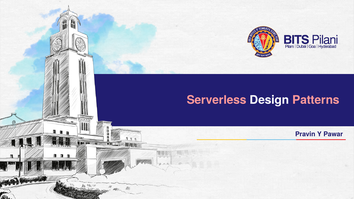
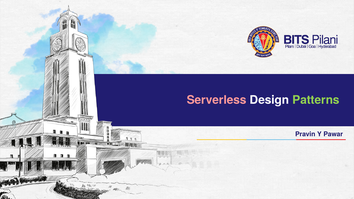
Patterns colour: pink -> light green (316, 100)
